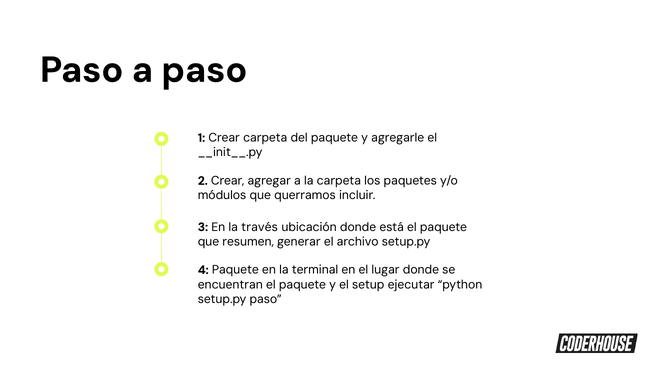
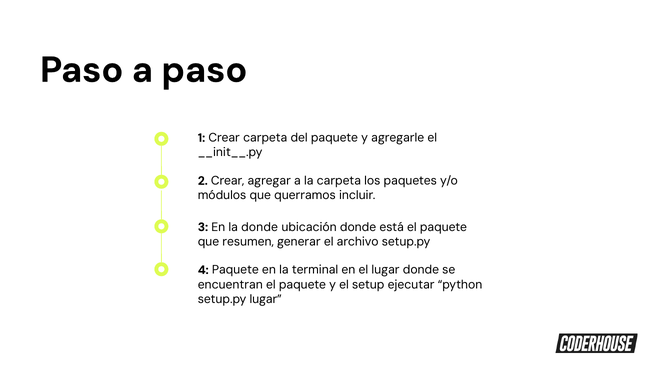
la través: través -> donde (260, 227)
setup.py paso: paso -> lugar (266, 299)
